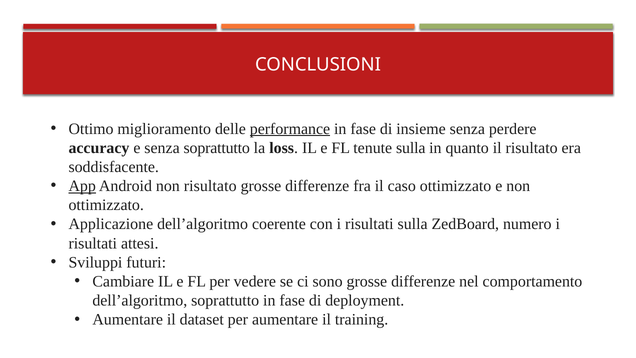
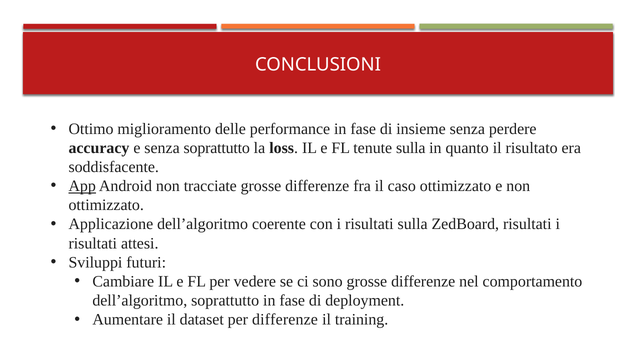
performance underline: present -> none (290, 129)
non risultato: risultato -> tracciate (210, 186)
ZedBoard numero: numero -> risultati (527, 224)
per aumentare: aumentare -> differenze (285, 319)
